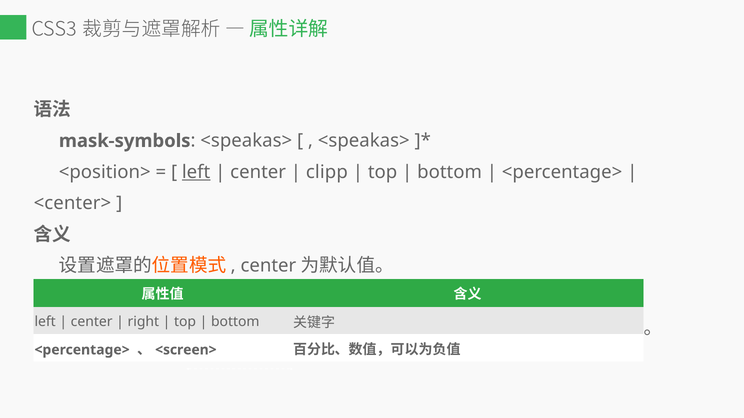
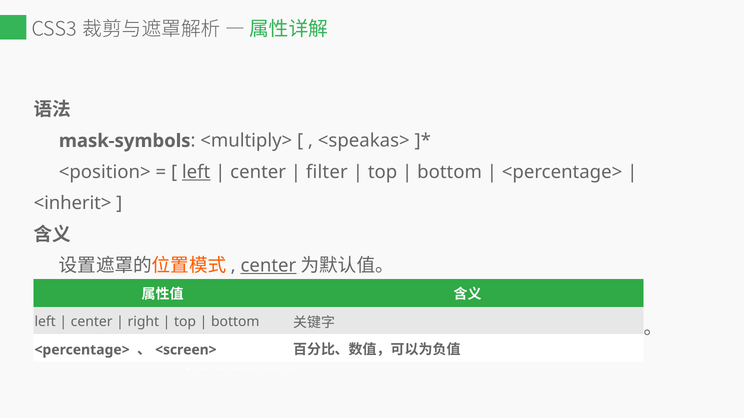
<speakas>: <speakas> -> <multiply> (246, 141)
clipp: clipp -> filter (327, 172)
<center>: <center> -> <inherit> (73, 204)
center underline: none -> present (268, 266)
